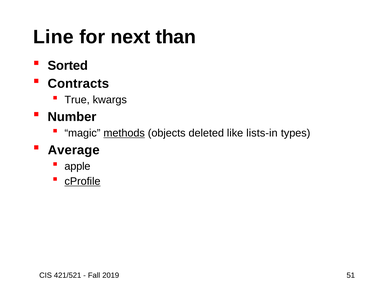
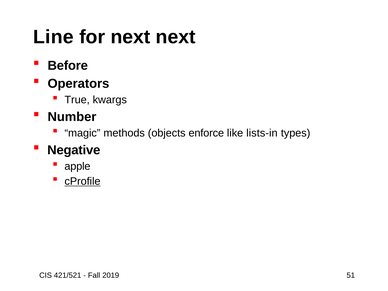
next than: than -> next (176, 37)
Sorted: Sorted -> Before (68, 66)
Contracts: Contracts -> Operators (78, 84)
methods underline: present -> none (124, 133)
deleted: deleted -> enforce (206, 133)
Average: Average -> Negative (74, 150)
